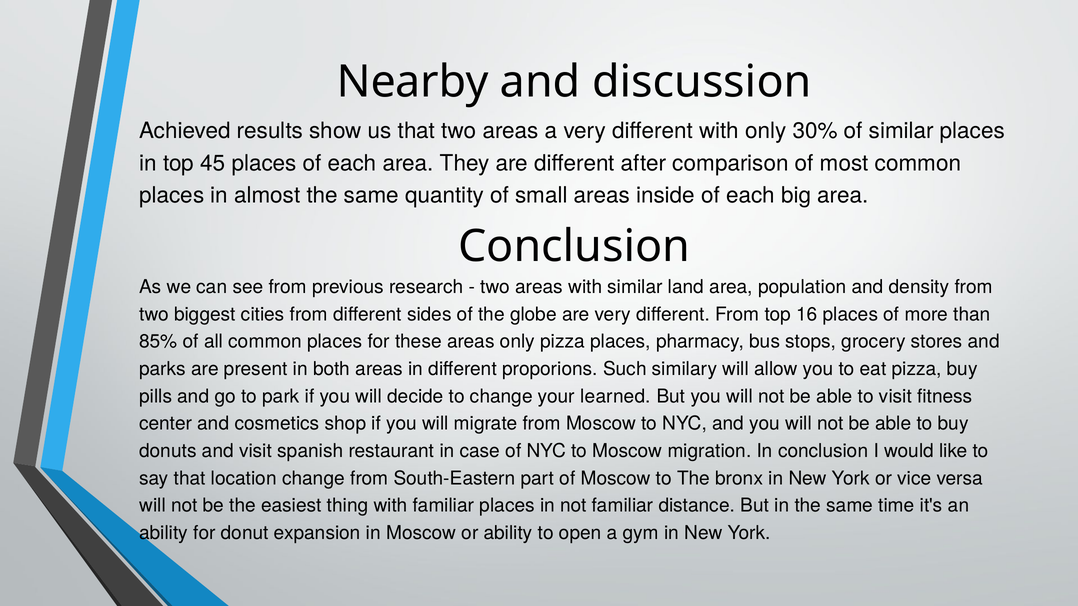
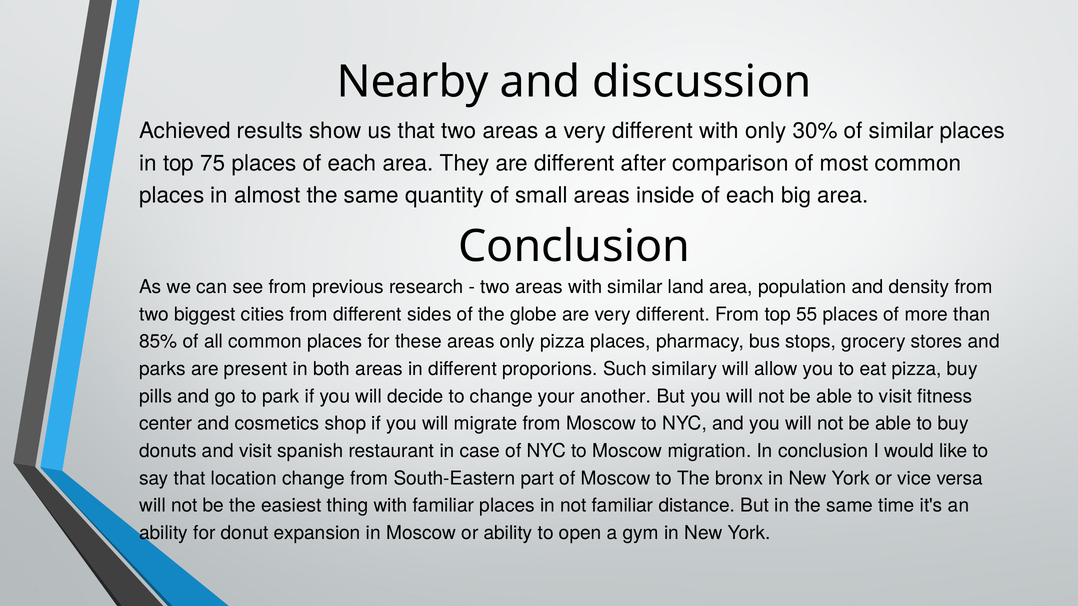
45: 45 -> 75 (213, 163)
16: 16 -> 55 (807, 315)
learned: learned -> another (616, 397)
